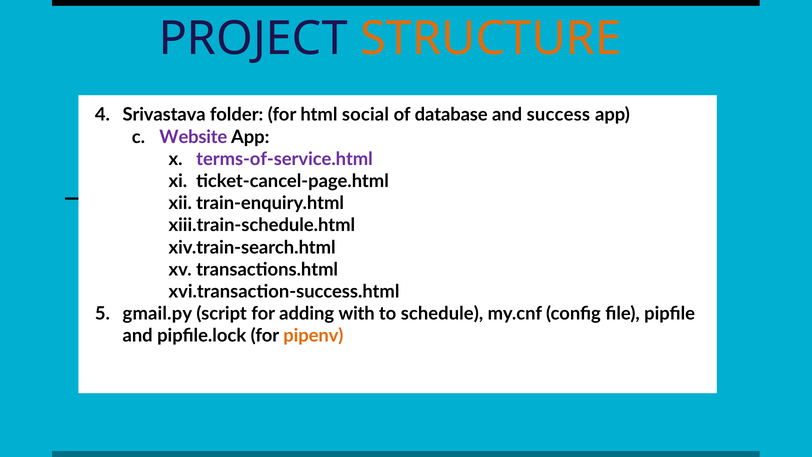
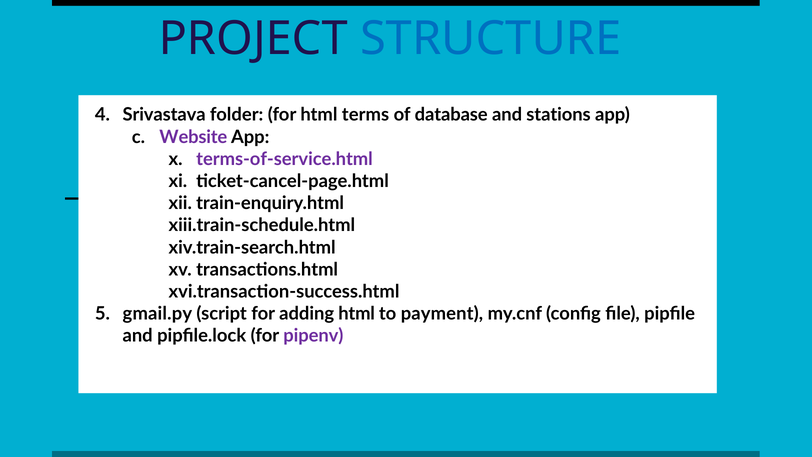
STRUCTURE colour: orange -> blue (491, 39)
social: social -> terms (366, 115)
success: success -> stations (559, 115)
adding with: with -> html (357, 314)
schedule: schedule -> payment (442, 314)
pipenv colour: orange -> purple (313, 336)
